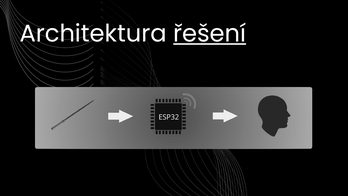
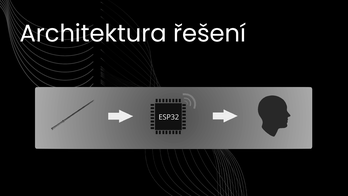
řešení underline: present -> none (210, 34)
